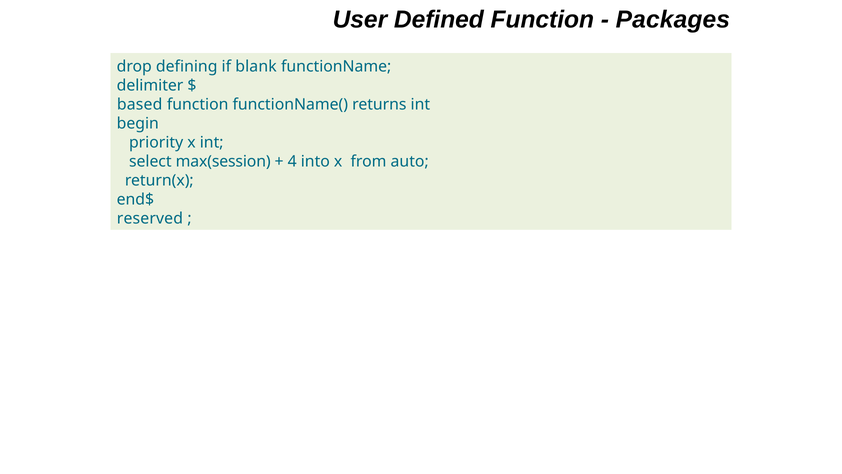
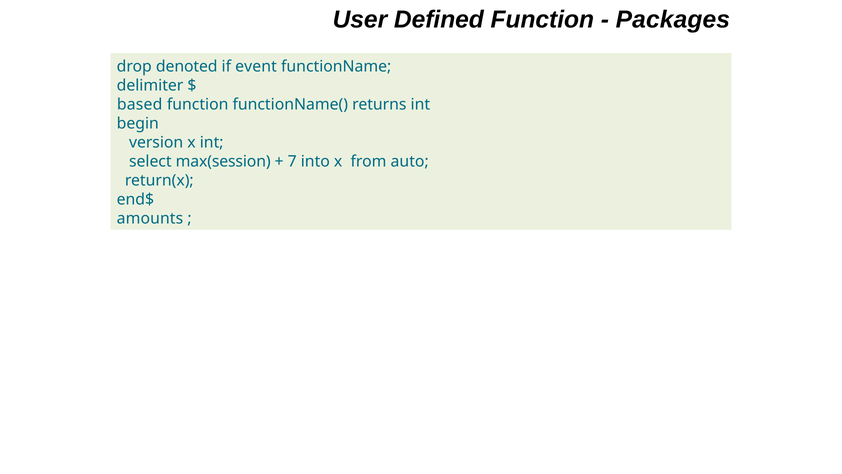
defining: defining -> denoted (187, 67)
blank: blank -> event (256, 67)
priority: priority -> version (156, 142)
4: 4 -> 7 (292, 161)
reserved: reserved -> amounts (150, 218)
